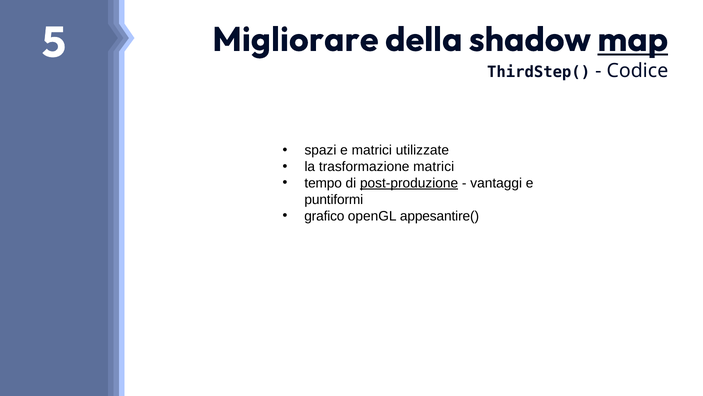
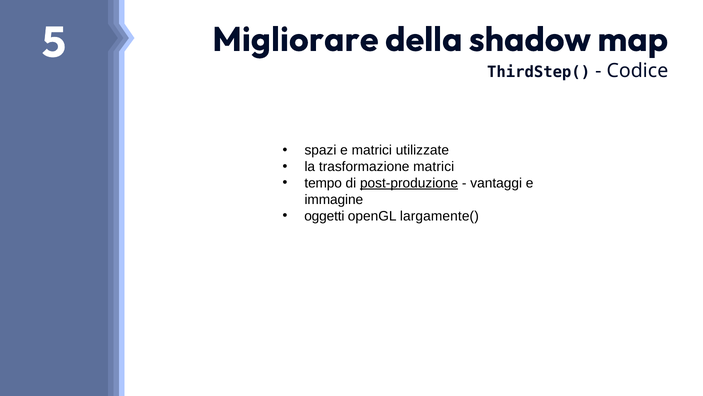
map underline: present -> none (633, 40)
puntiformi: puntiformi -> immagine (334, 199)
grafico: grafico -> oggetti (324, 216)
appesantire(: appesantire( -> largamente( (439, 216)
